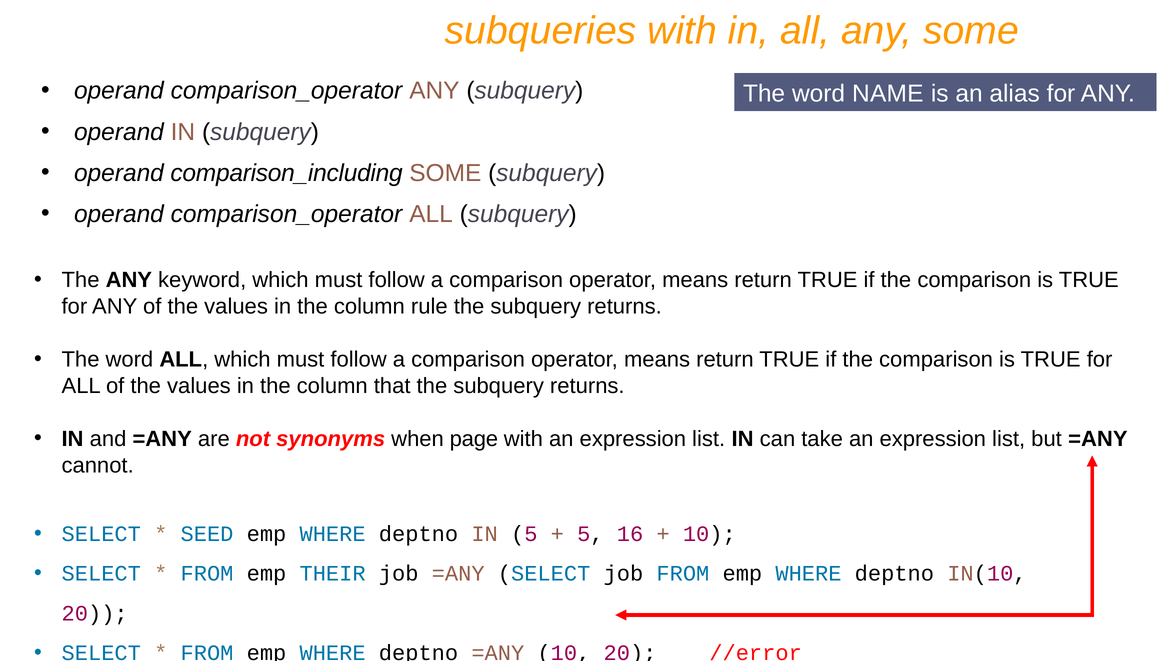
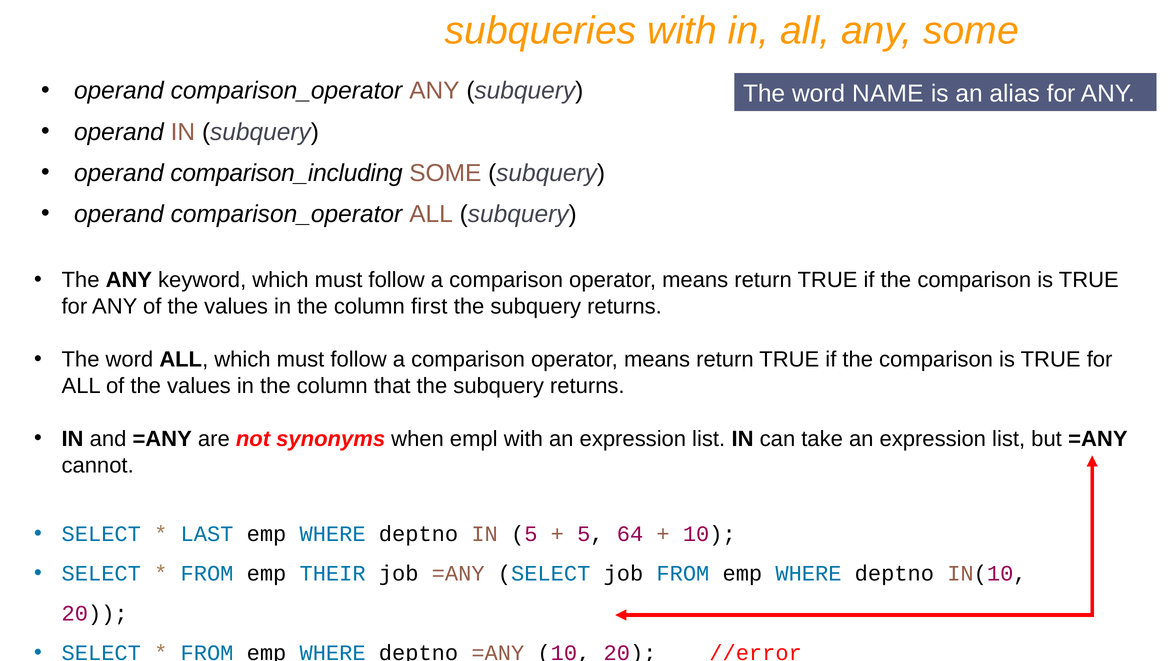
rule: rule -> first (429, 307)
page: page -> empl (474, 439)
SEED: SEED -> LAST (207, 534)
16: 16 -> 64 (630, 534)
